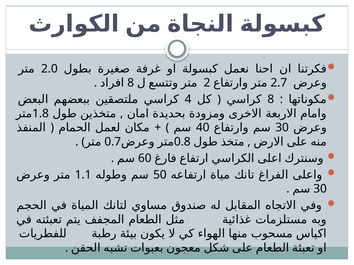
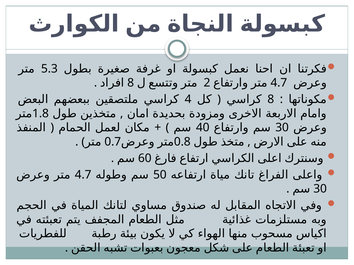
2.0: 2.0 -> 5.3 (49, 69)
2.7: 2.7 -> 4.7 (279, 83)
1.1: 1.1 -> 4.7 (83, 175)
